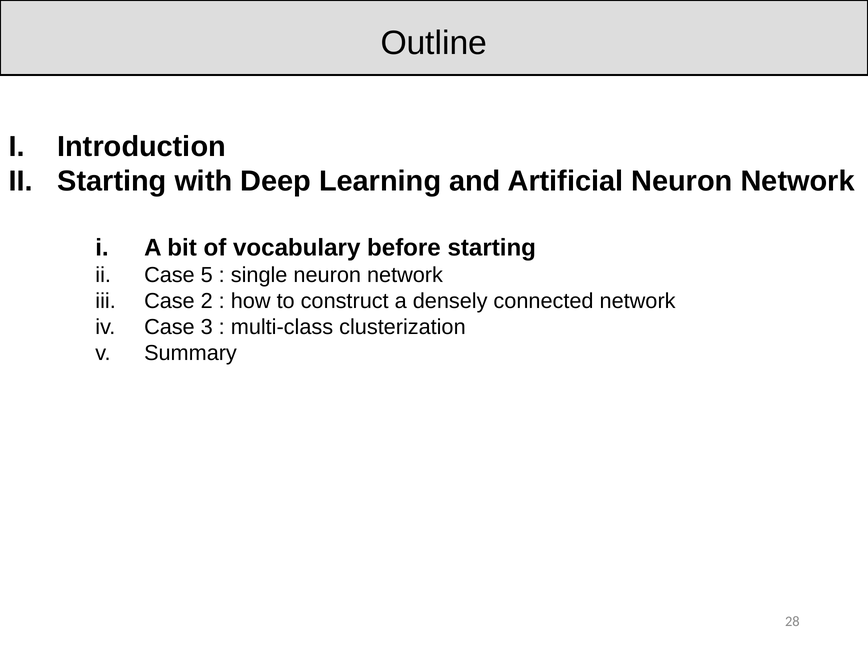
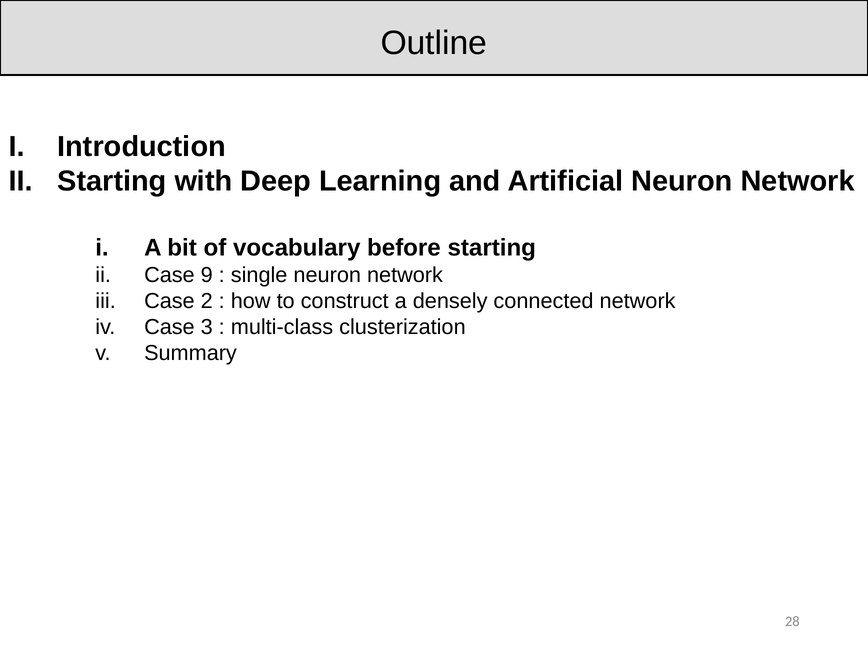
5: 5 -> 9 (207, 275)
